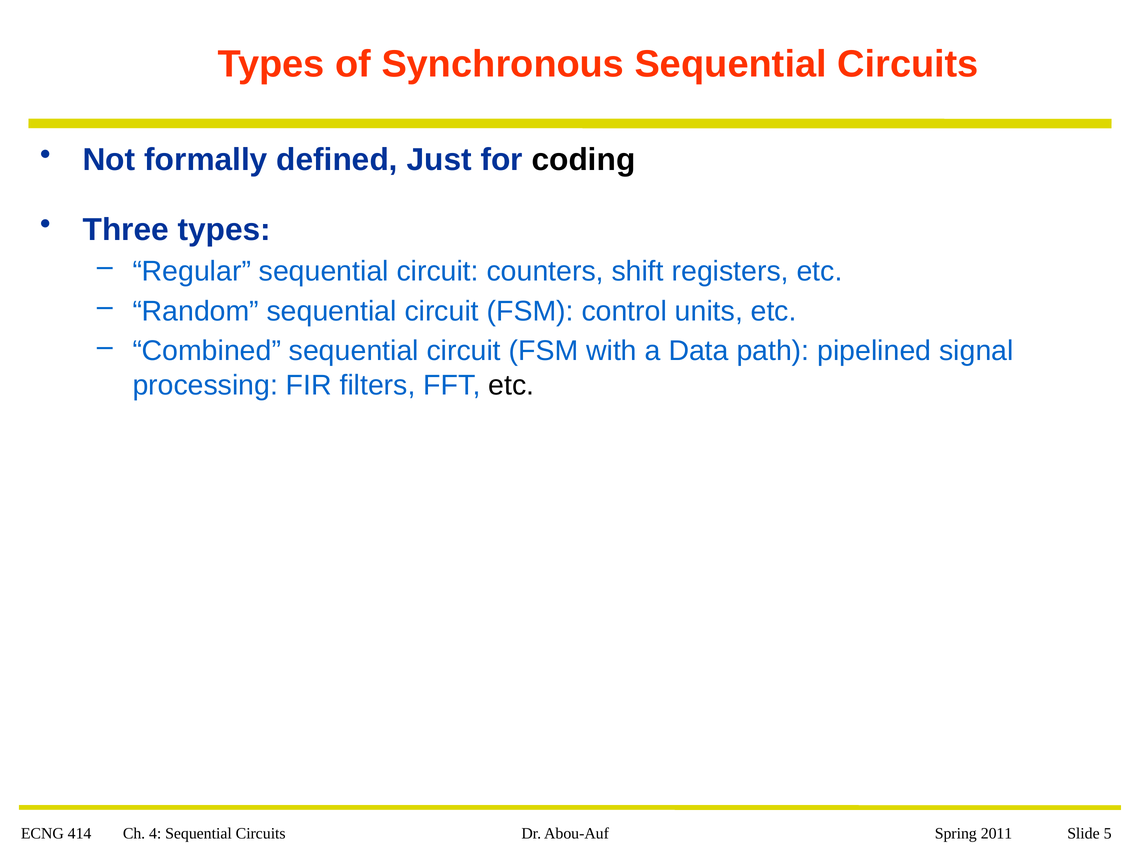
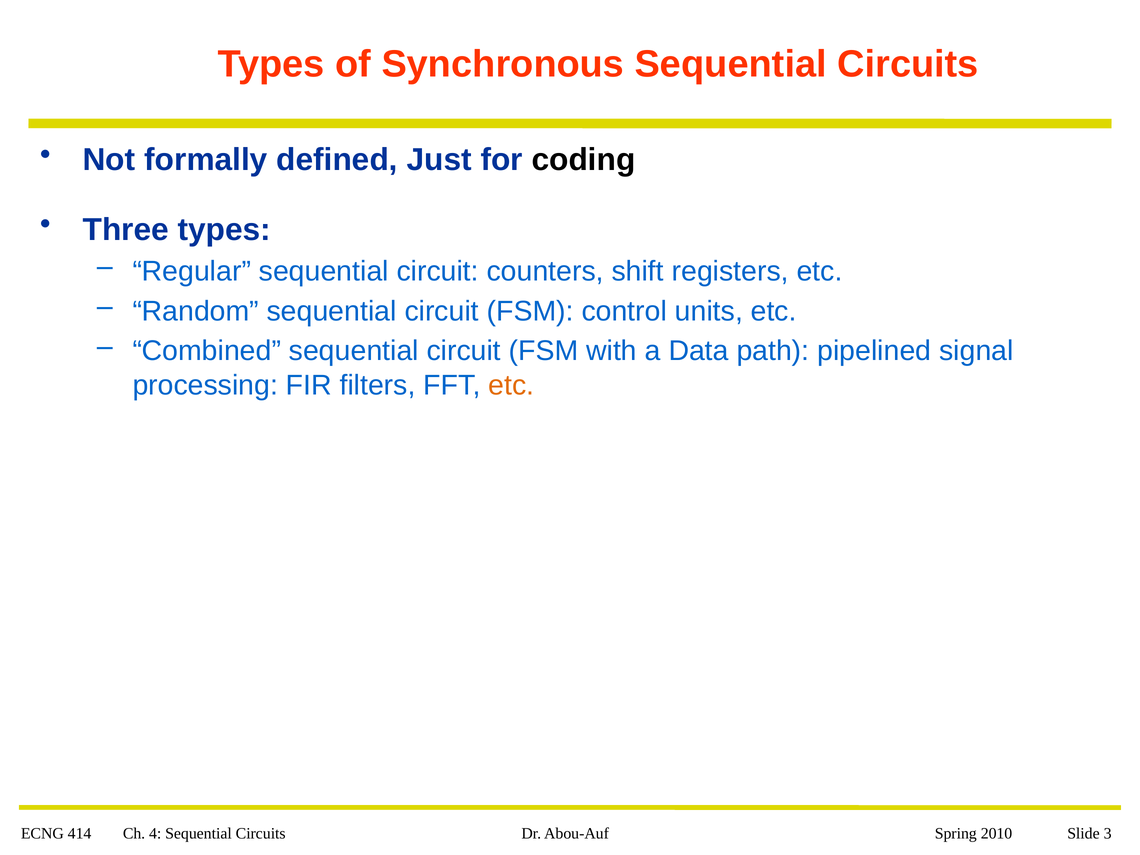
etc colour: black -> orange (511, 385)
2011: 2011 -> 2010 (997, 833)
5: 5 -> 3 (1108, 833)
